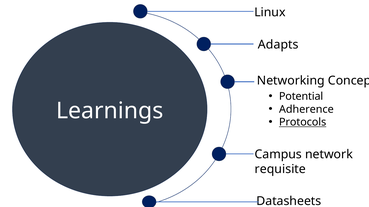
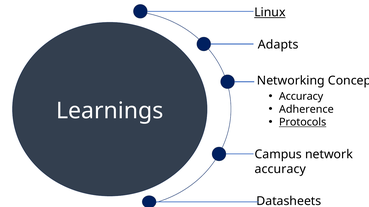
Linux underline: none -> present (270, 12)
Potential: Potential -> Accuracy (301, 97)
requisite: requisite -> accuracy (280, 170)
